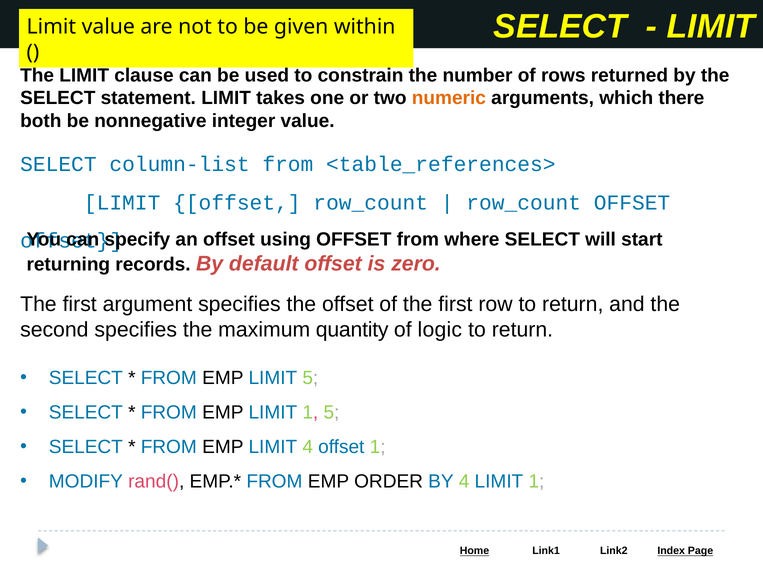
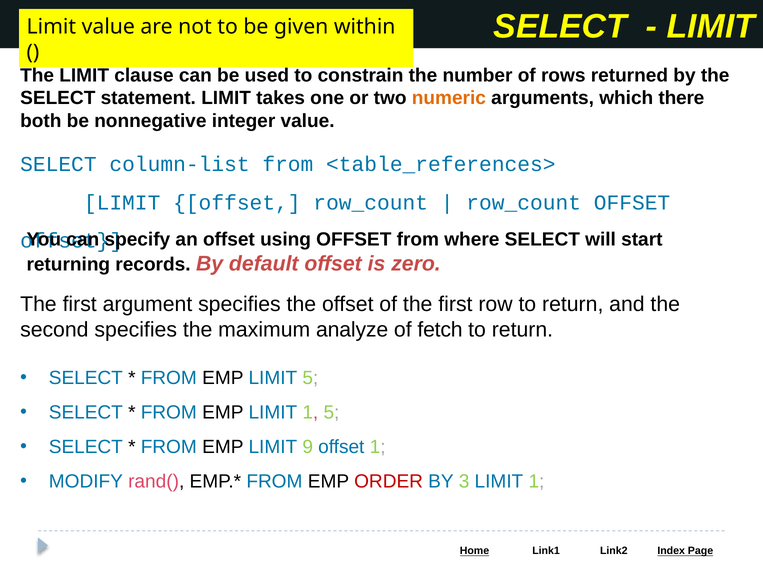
quantity: quantity -> analyze (352, 330)
logic: logic -> fetch (440, 330)
LIMIT 4: 4 -> 9 (308, 446)
ORDER colour: black -> red (389, 481)
BY 4: 4 -> 3 (464, 481)
